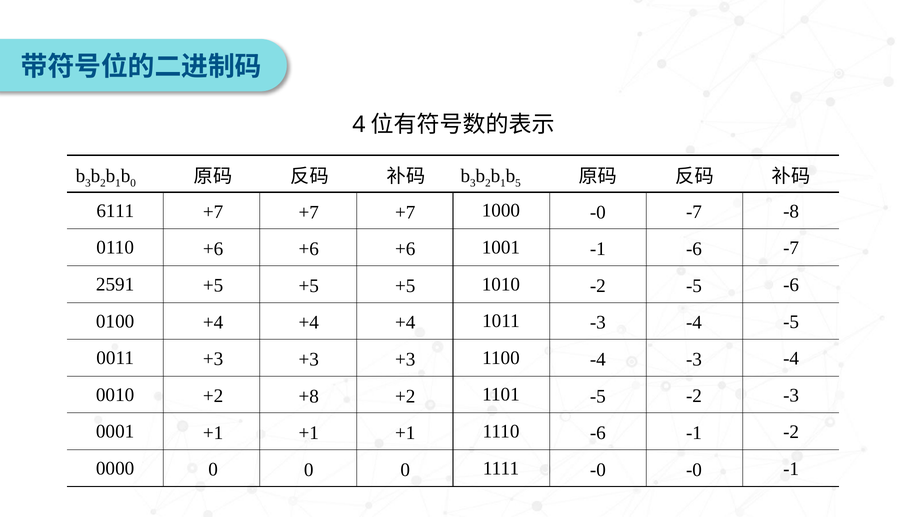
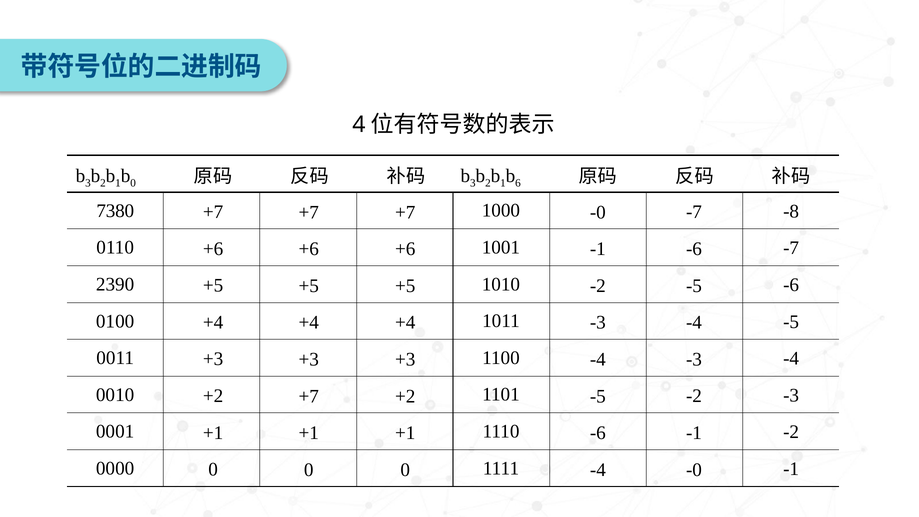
5: 5 -> 6 (518, 183)
6111: 6111 -> 7380 (115, 211)
2591: 2591 -> 2390 (115, 284)
+8: +8 -> +7 (309, 396)
-0: -0 -> -4 (598, 470)
